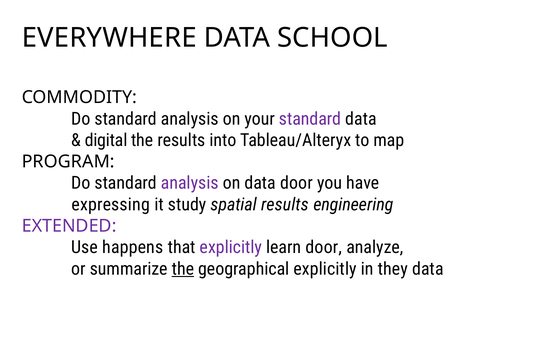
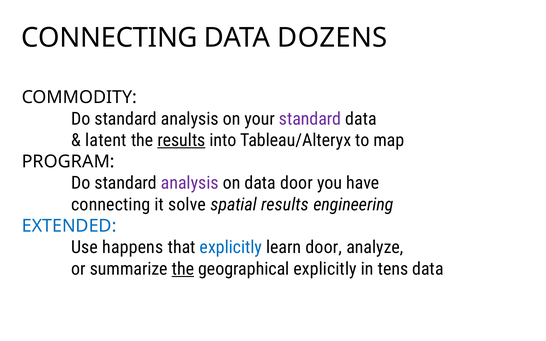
EVERYWHERE: EVERYWHERE -> CONNECTING (109, 38)
SCHOOL: SCHOOL -> DOZENS (332, 38)
digital: digital -> latent (106, 140)
results underline: none -> present (181, 140)
expressing: expressing -> connecting (111, 205)
study: study -> solve (187, 205)
EXTENDED colour: purple -> blue (69, 226)
explicitly colour: purple -> blue (231, 248)
they: they -> tens (393, 269)
